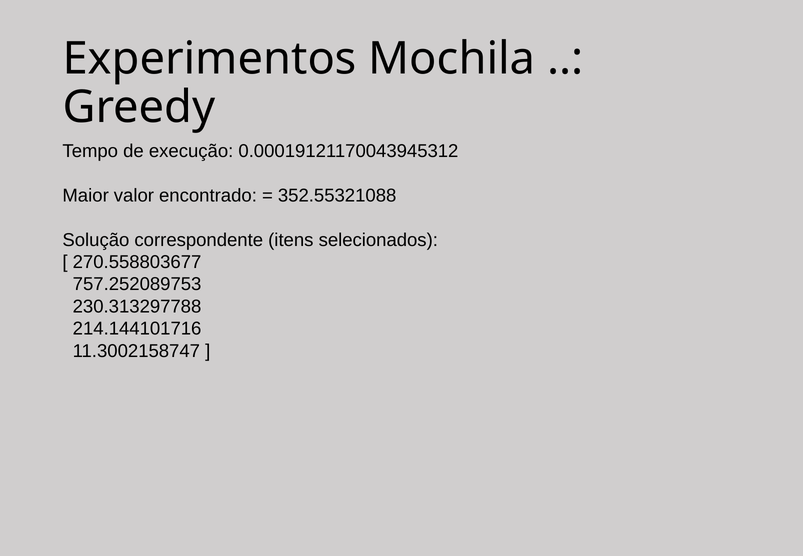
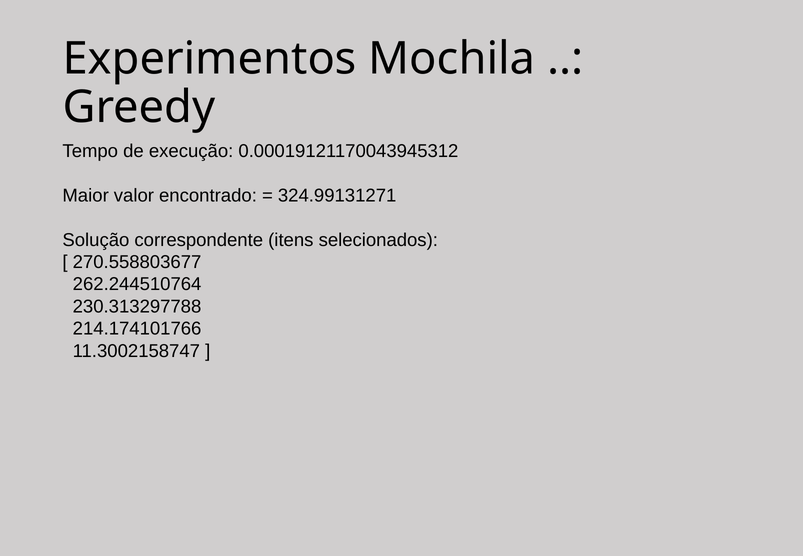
352.55321088: 352.55321088 -> 324.99131271 (337, 195)
757.252089753: 757.252089753 -> 262.244510764 (137, 284)
214.144101716: 214.144101716 -> 214.174101766 (137, 329)
